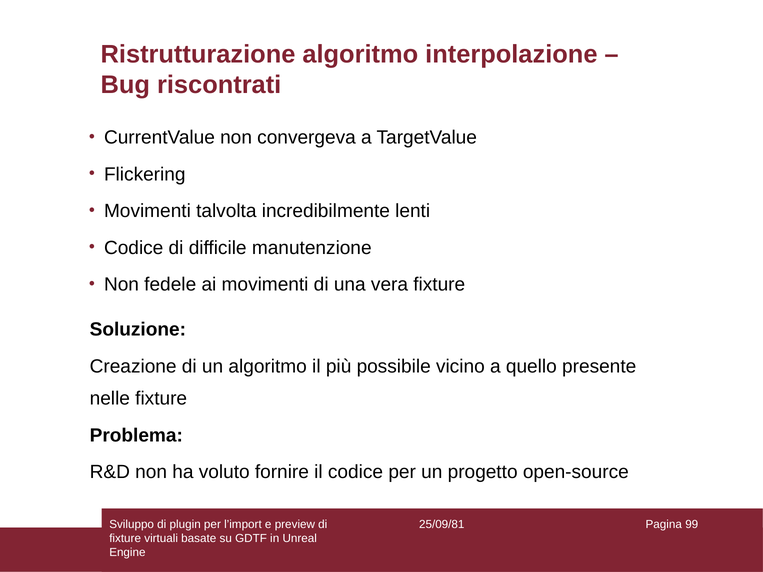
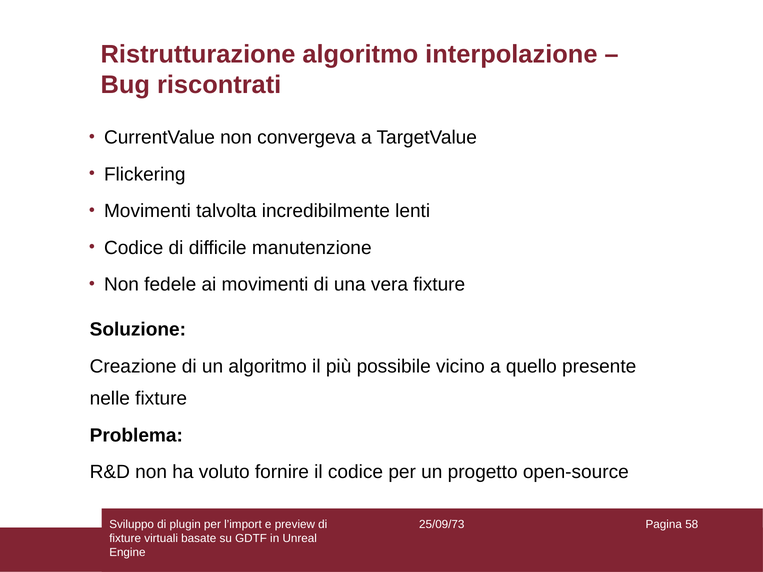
25/09/81: 25/09/81 -> 25/09/73 (442, 525)
99: 99 -> 58 (692, 525)
